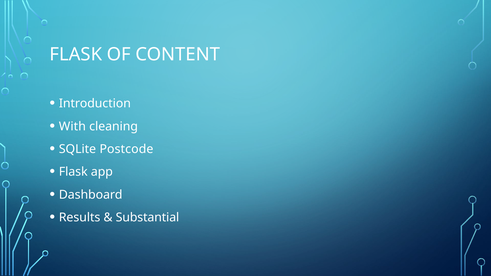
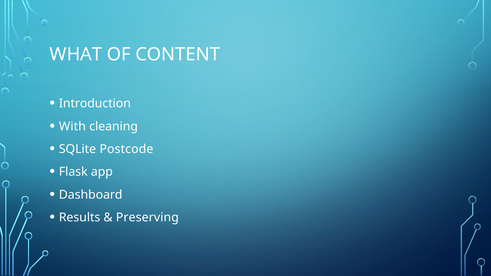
FLASK: FLASK -> WHAT (76, 55)
Substantial: Substantial -> Preserving (147, 218)
